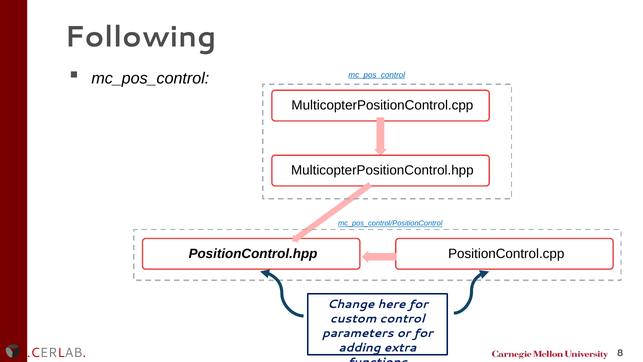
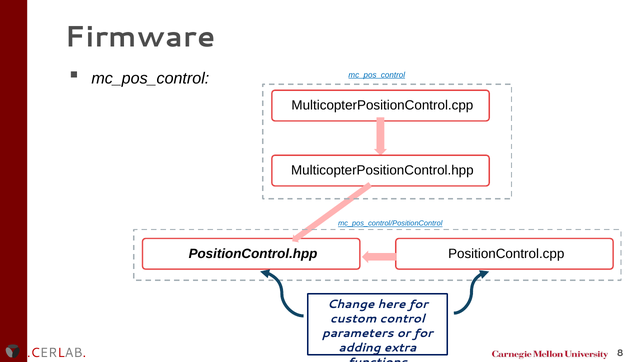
Following: Following -> Firmware (140, 37)
